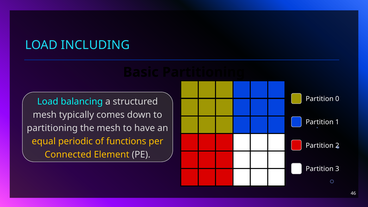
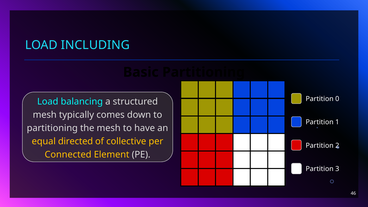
periodic: periodic -> directed (76, 141)
functions: functions -> collective (126, 141)
